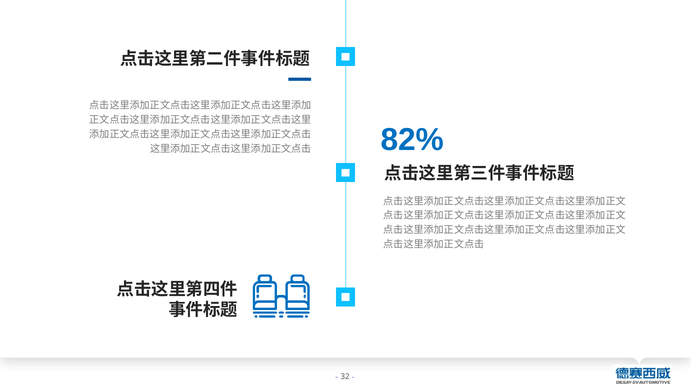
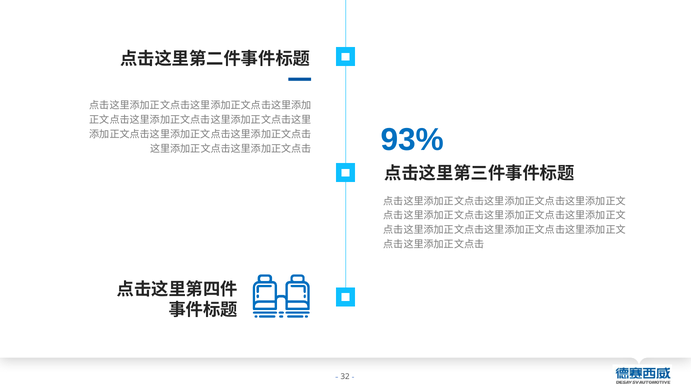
82%: 82% -> 93% (412, 140)
